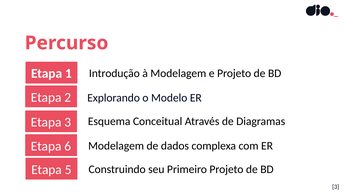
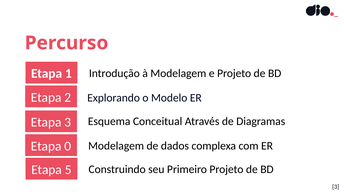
6: 6 -> 0 (68, 146)
